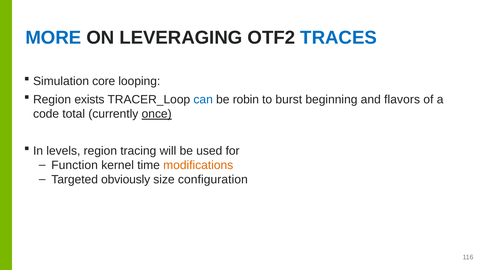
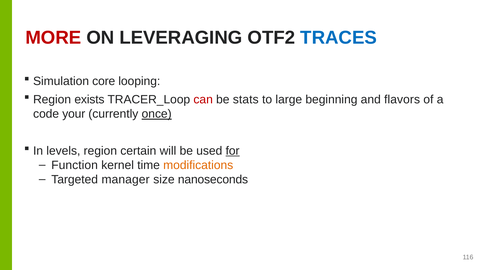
MORE colour: blue -> red (53, 38)
can colour: blue -> red (203, 100)
robin: robin -> stats (246, 100)
burst: burst -> large (289, 100)
total: total -> your (74, 114)
tracing: tracing -> certain (138, 151)
for underline: none -> present (233, 151)
obviously: obviously -> manager (126, 180)
configuration: configuration -> nanoseconds (213, 180)
